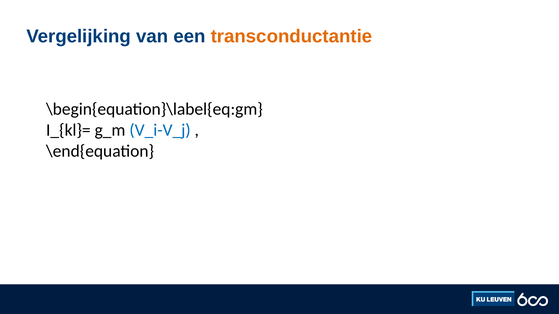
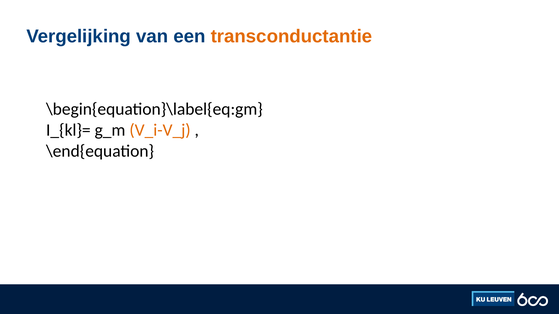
V_i-V_j colour: blue -> orange (160, 130)
